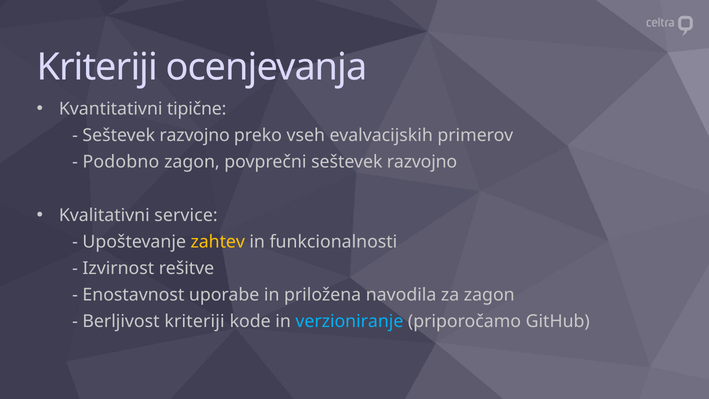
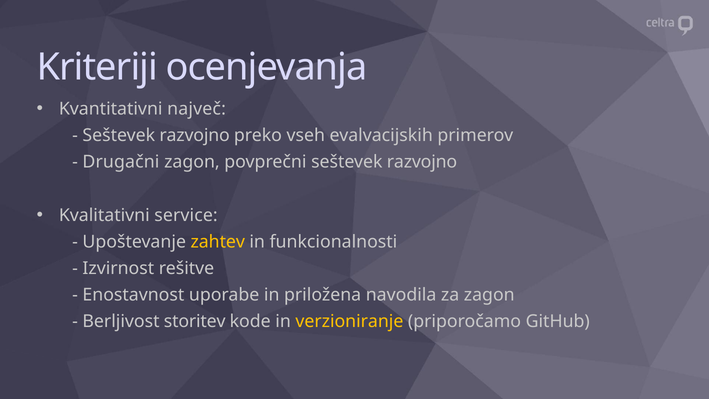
tipične: tipične -> največ (197, 109)
Podobno: Podobno -> Drugačni (121, 162)
Berljivost kriteriji: kriteriji -> storitev (195, 322)
verzioniranje colour: light blue -> yellow (349, 322)
